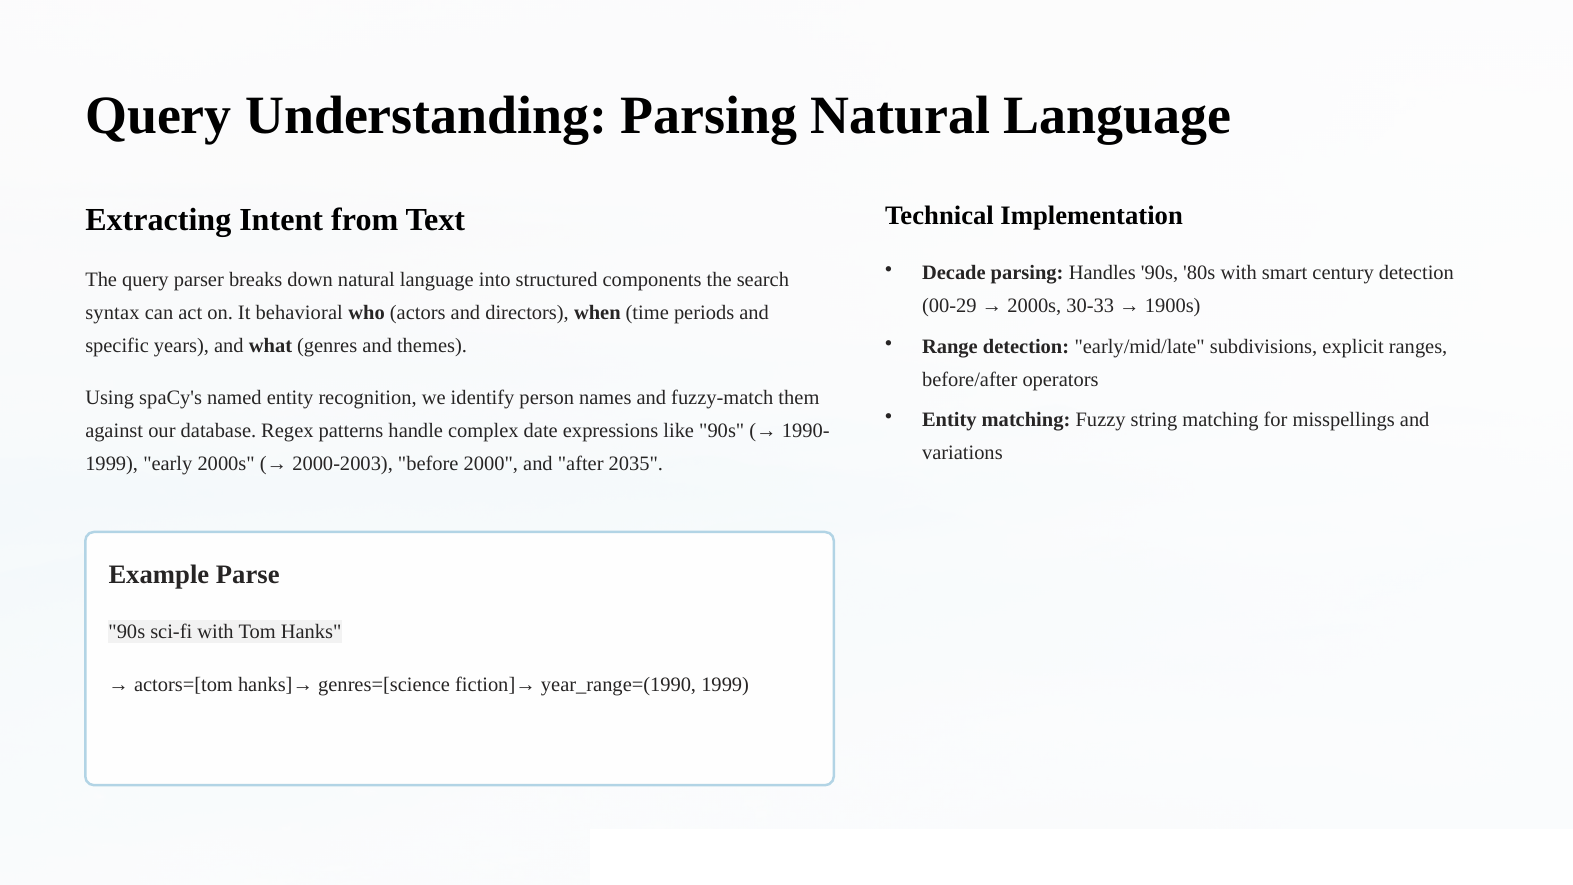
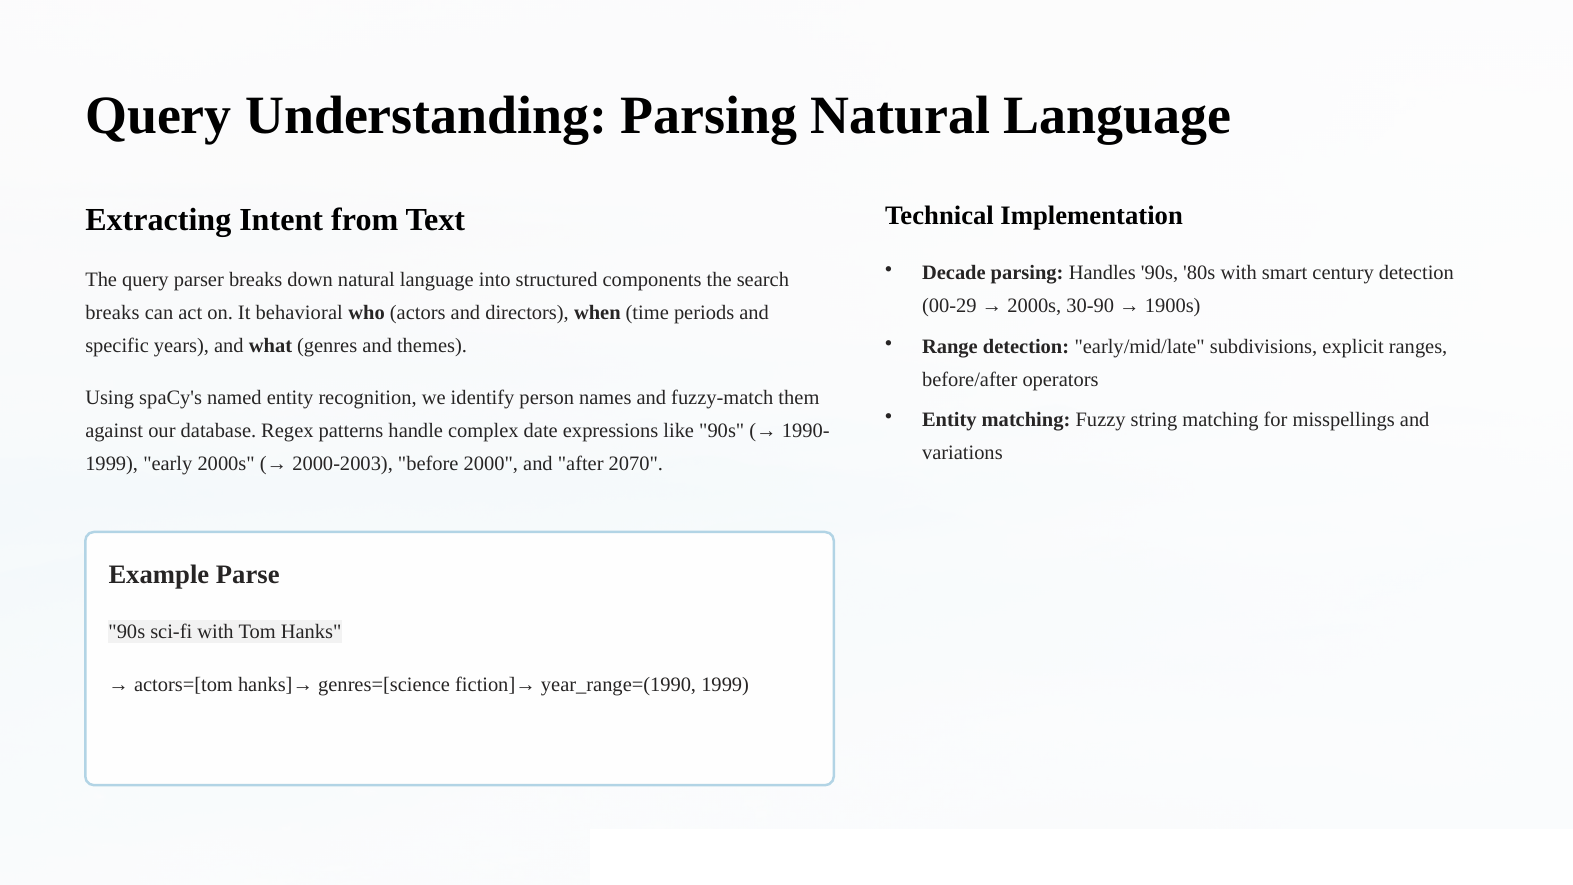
30-33: 30-33 -> 30-90 (1090, 306)
syntax: syntax -> breaks (112, 312)
2035: 2035 -> 2070 (636, 463)
